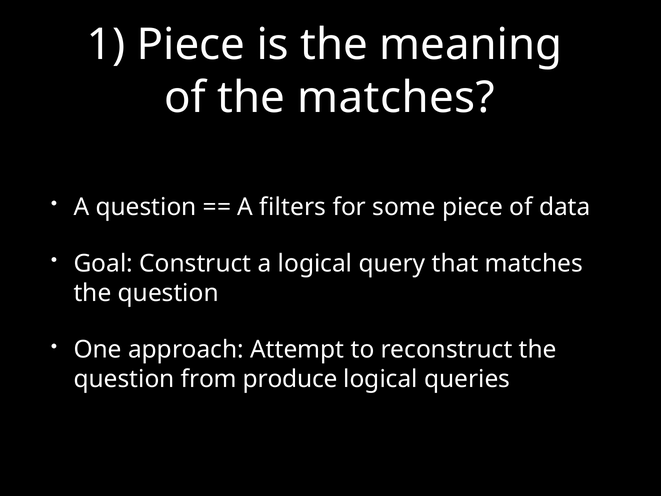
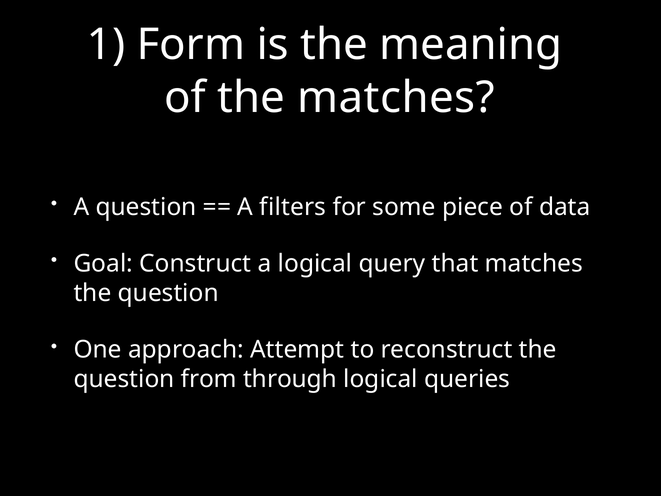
1 Piece: Piece -> Form (191, 45)
produce: produce -> through (290, 379)
